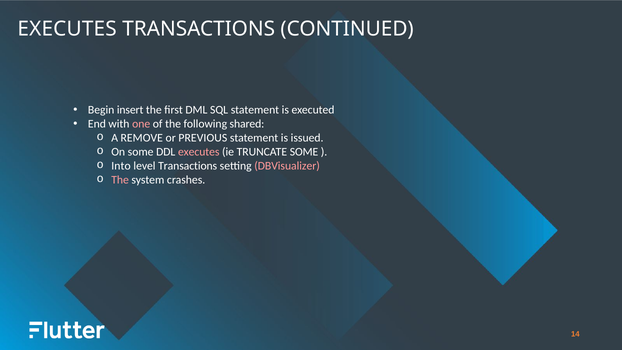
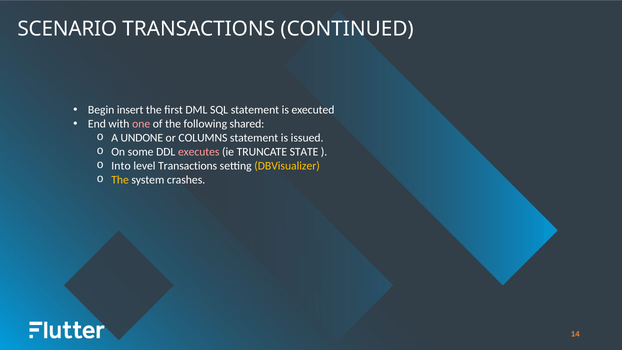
EXECUTES: EXECUTES -> SCENARIO (67, 29)
REMOVE: REMOVE -> UNDONE (142, 138)
PREVIOUS: PREVIOUS -> COLUMNS (203, 138)
TRUNCATE SOME: SOME -> STATE (304, 152)
DBVisualizer colour: pink -> yellow (287, 166)
The colour: pink -> yellow (120, 180)
